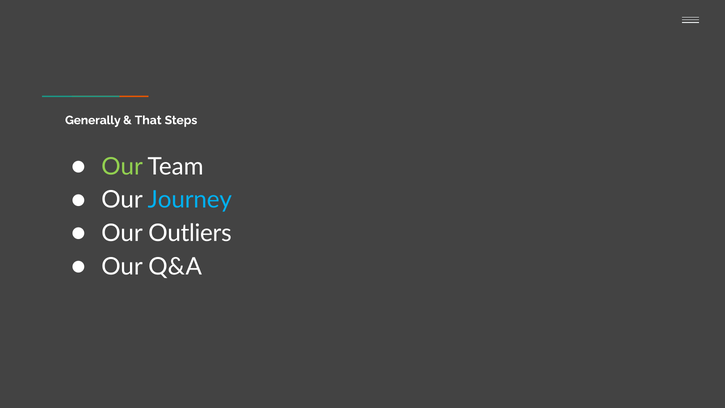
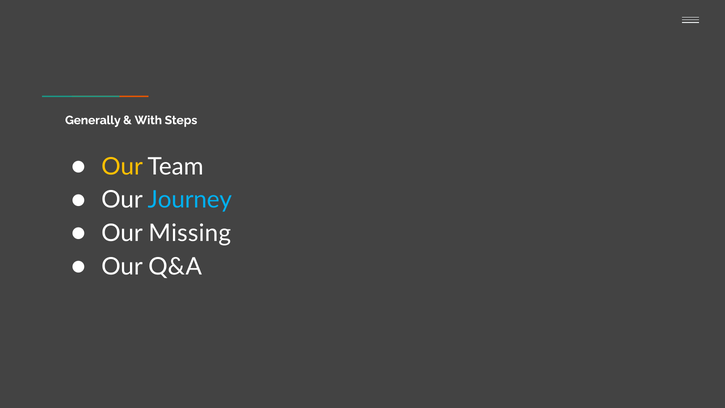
That: That -> With (148, 120)
Our colour: light green -> yellow (122, 166)
Outliers: Outliers -> Missing (190, 233)
